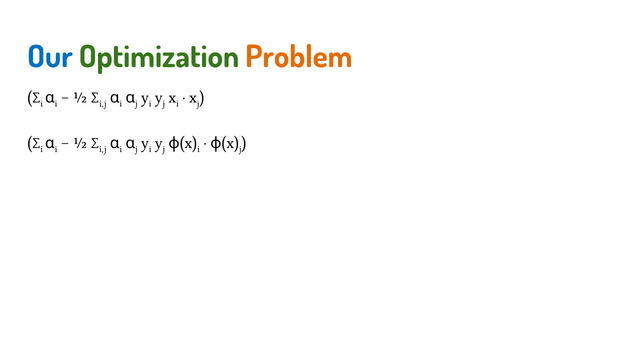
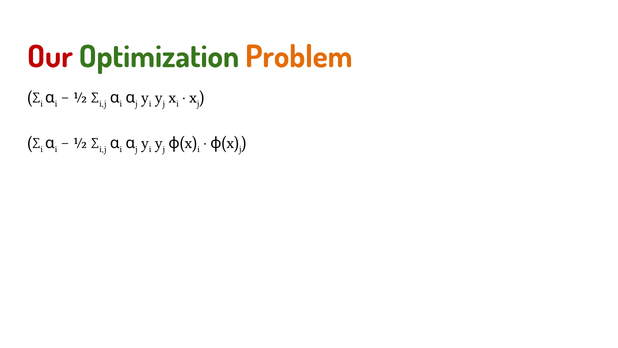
Our colour: blue -> red (50, 57)
